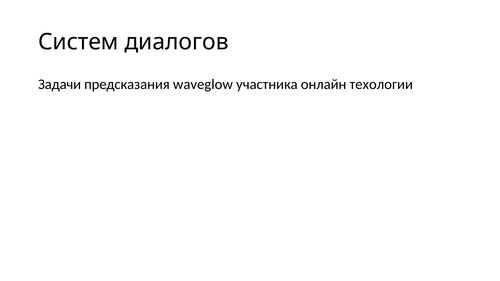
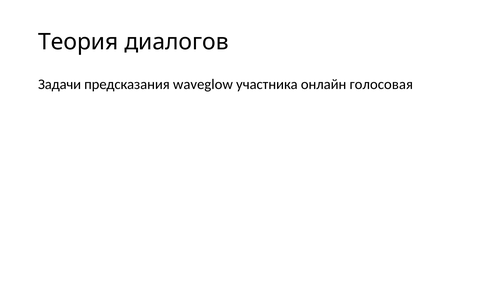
Систем: Систем -> Теория (78, 42)
техологии: техологии -> голосовая (381, 85)
